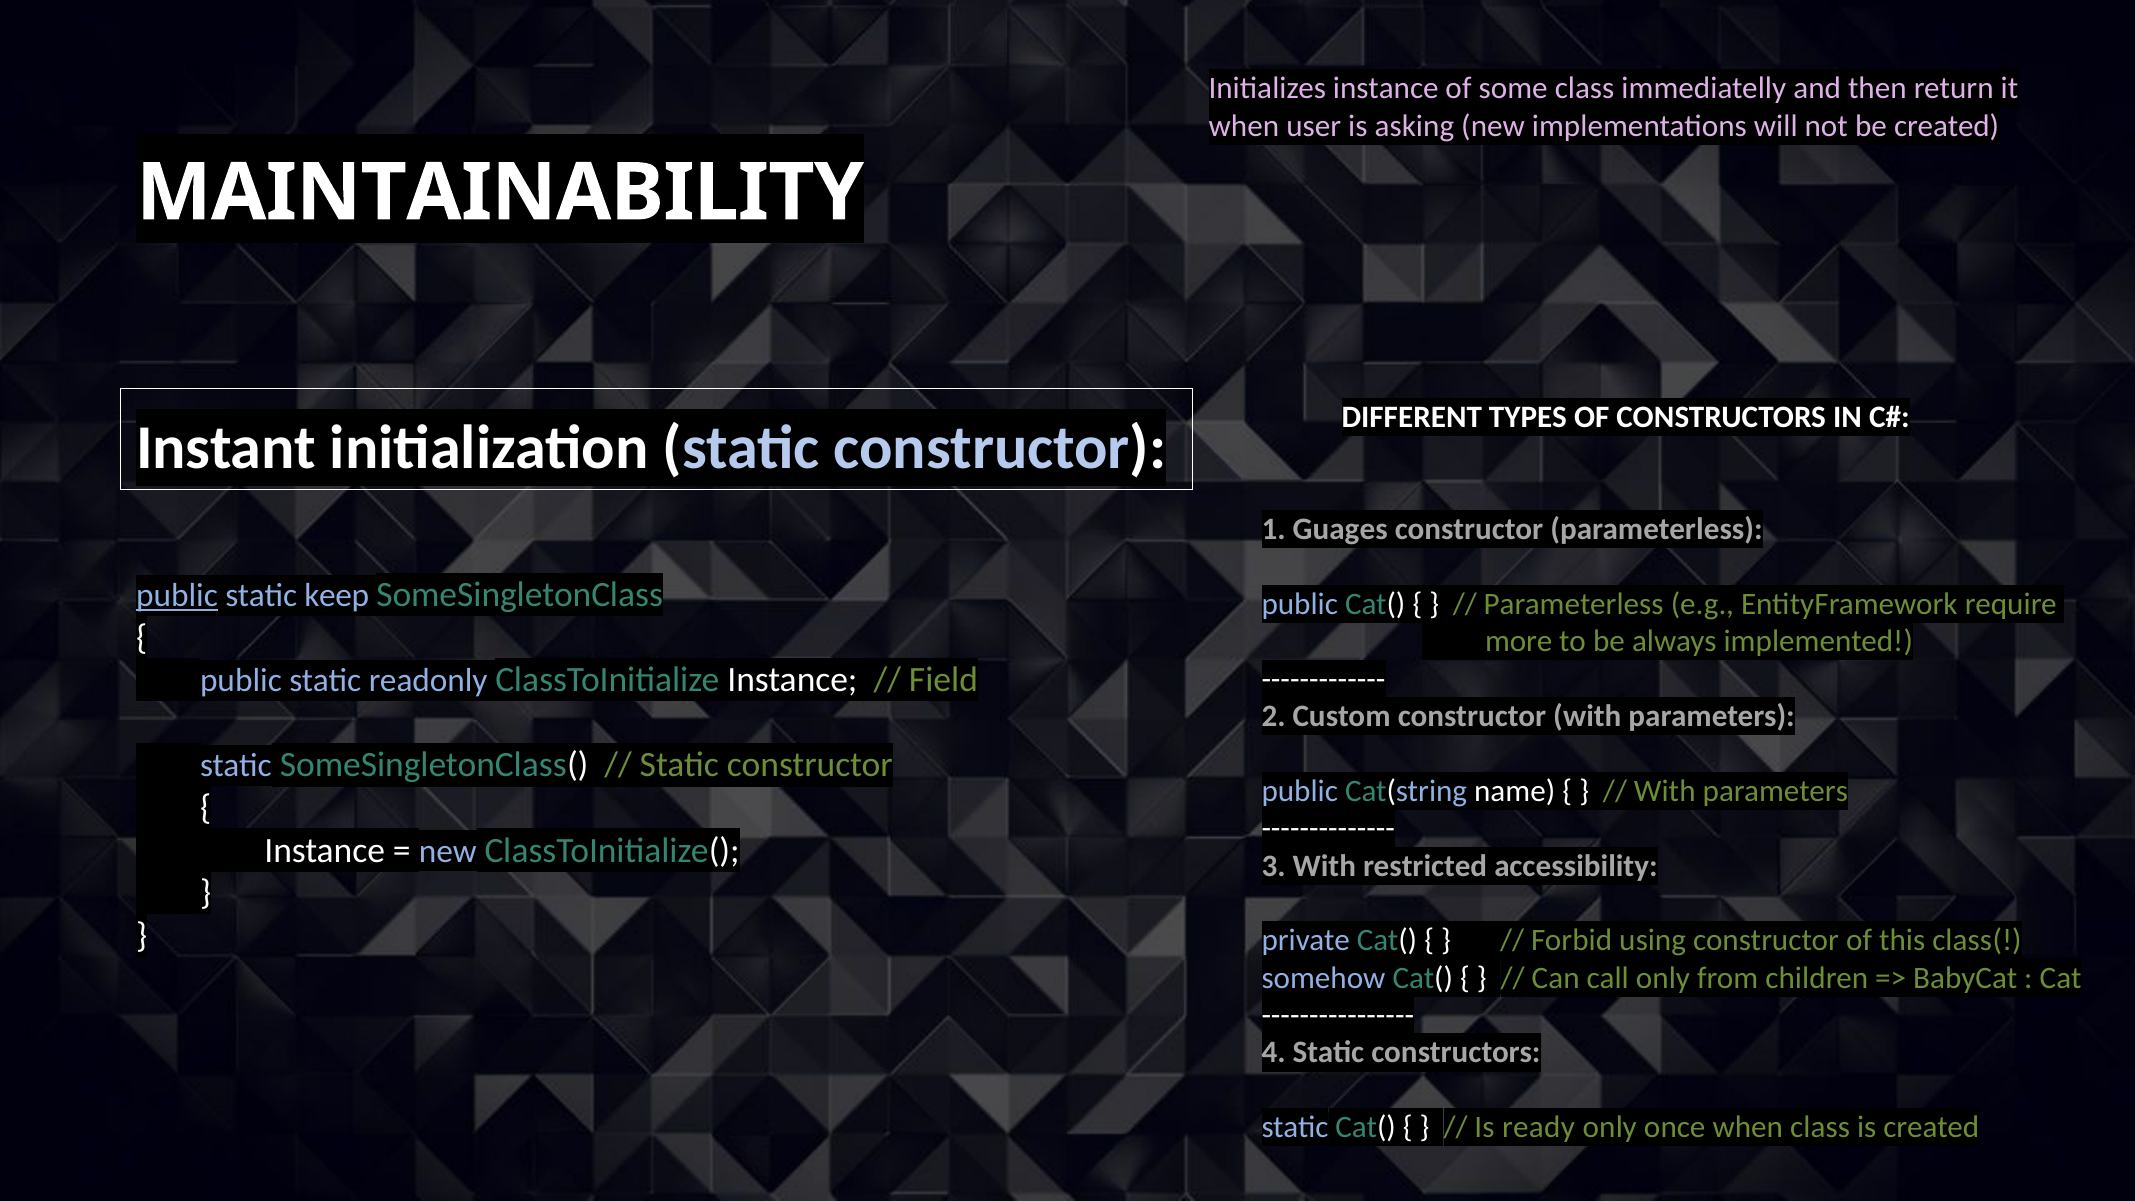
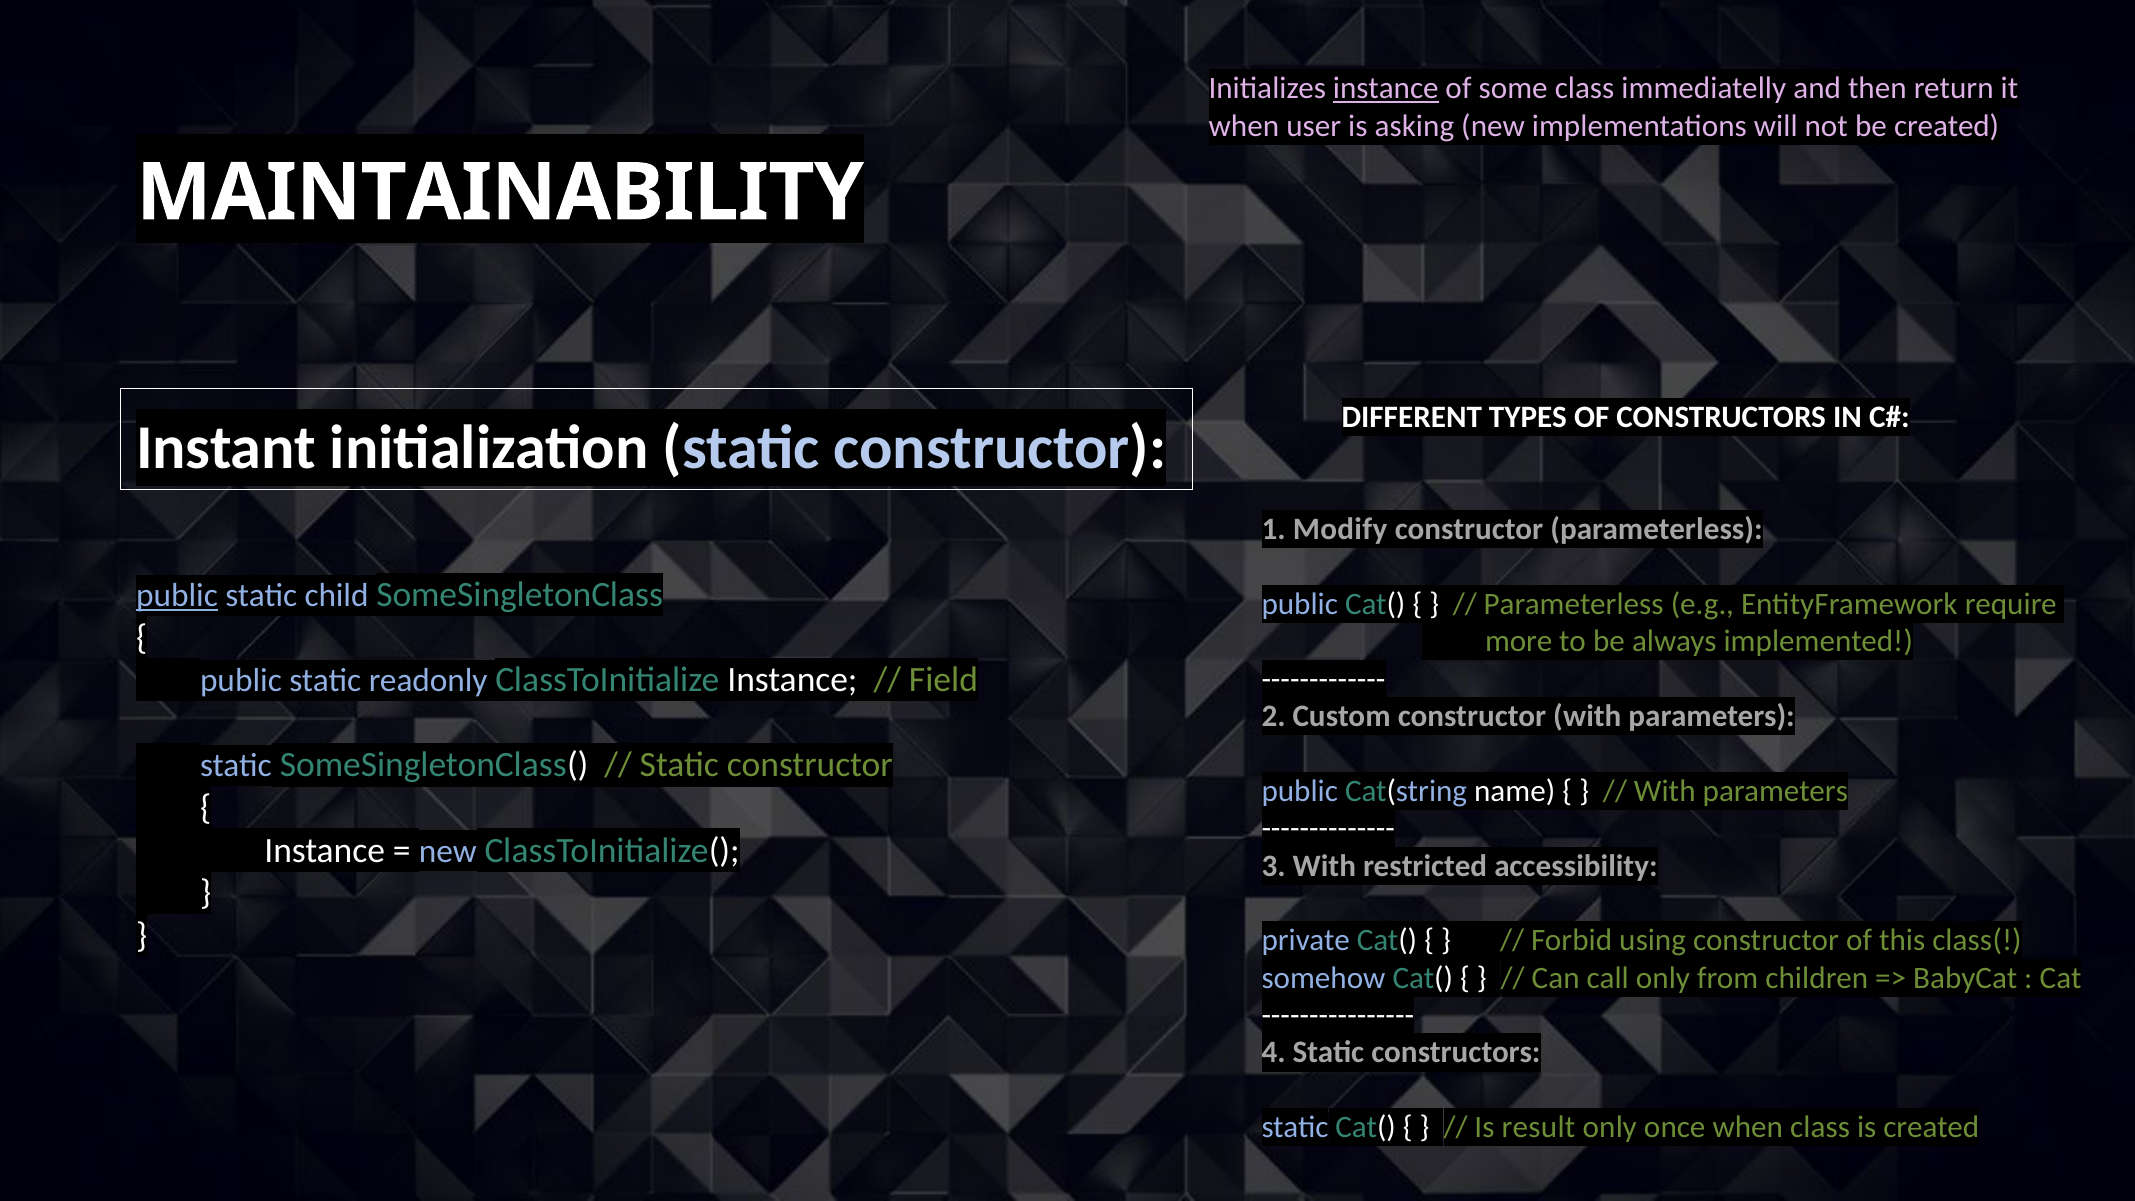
instance underline: none -> present (1386, 89)
Guages: Guages -> Modify (1340, 529)
keep: keep -> child (337, 595)
ready: ready -> result (1538, 1127)
